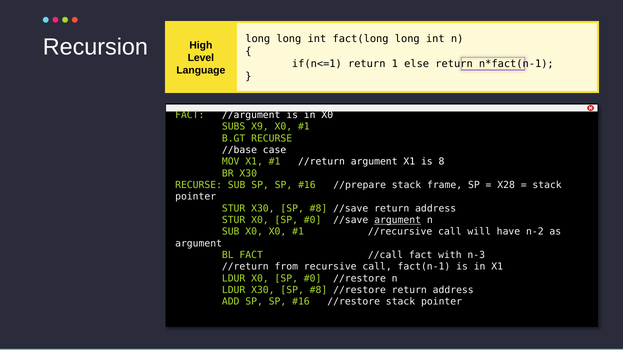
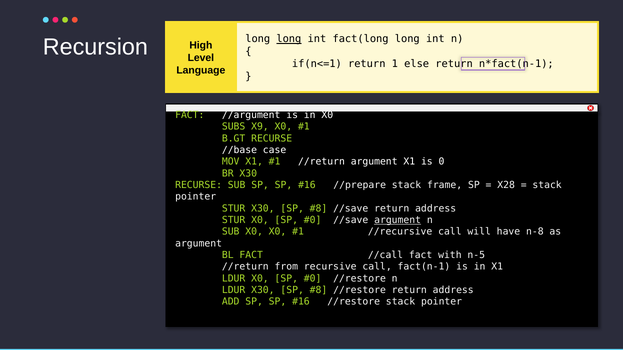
long underline: none -> present (289, 39)
8: 8 -> 0 (442, 162)
n-2: n-2 -> n-8 (535, 232)
n-3: n-3 -> n-5 (476, 255)
